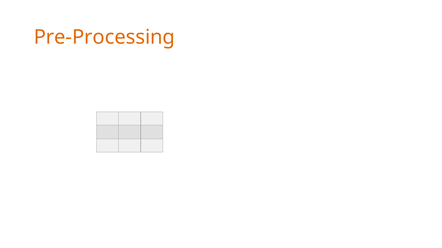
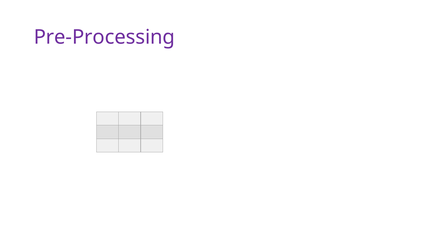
Pre-Processing colour: orange -> purple (104, 37)
